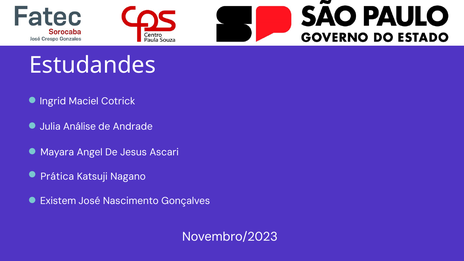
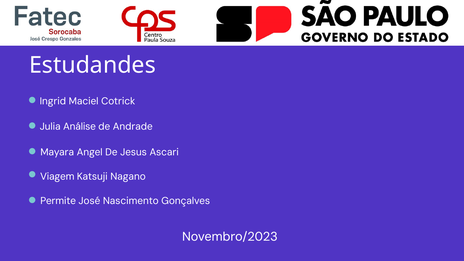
Prática: Prática -> Viagem (57, 177)
Existem: Existem -> Permite (58, 201)
